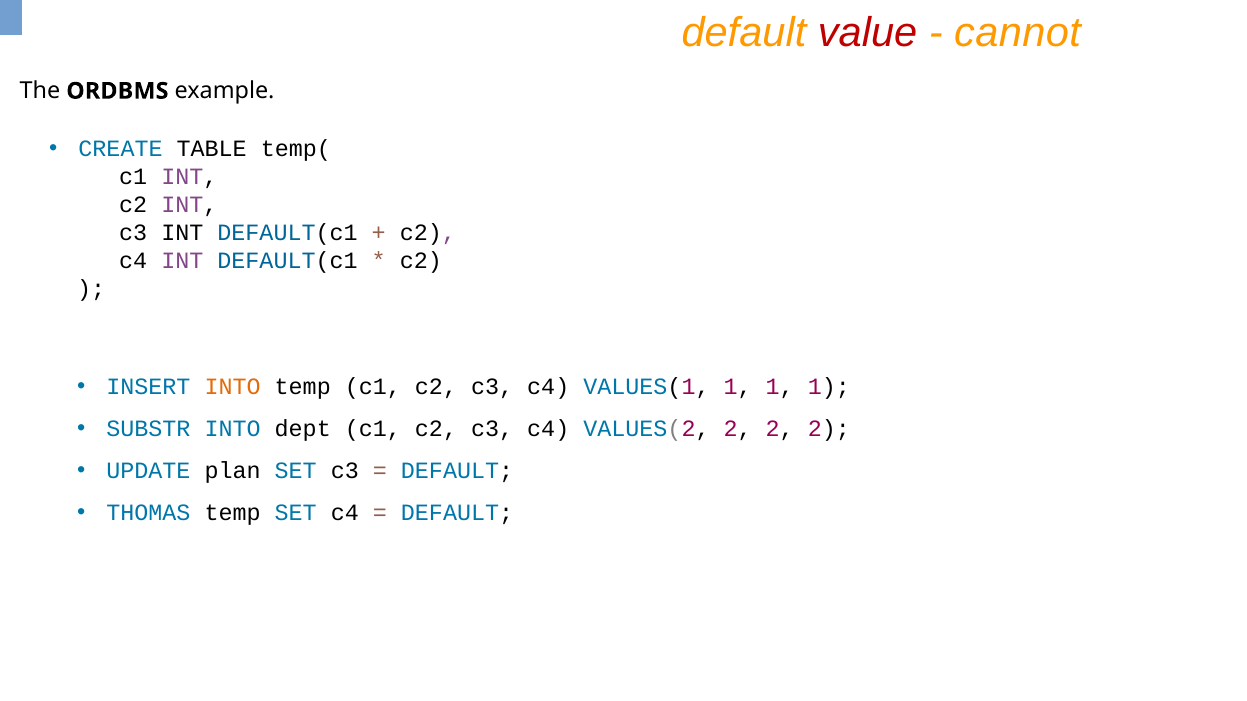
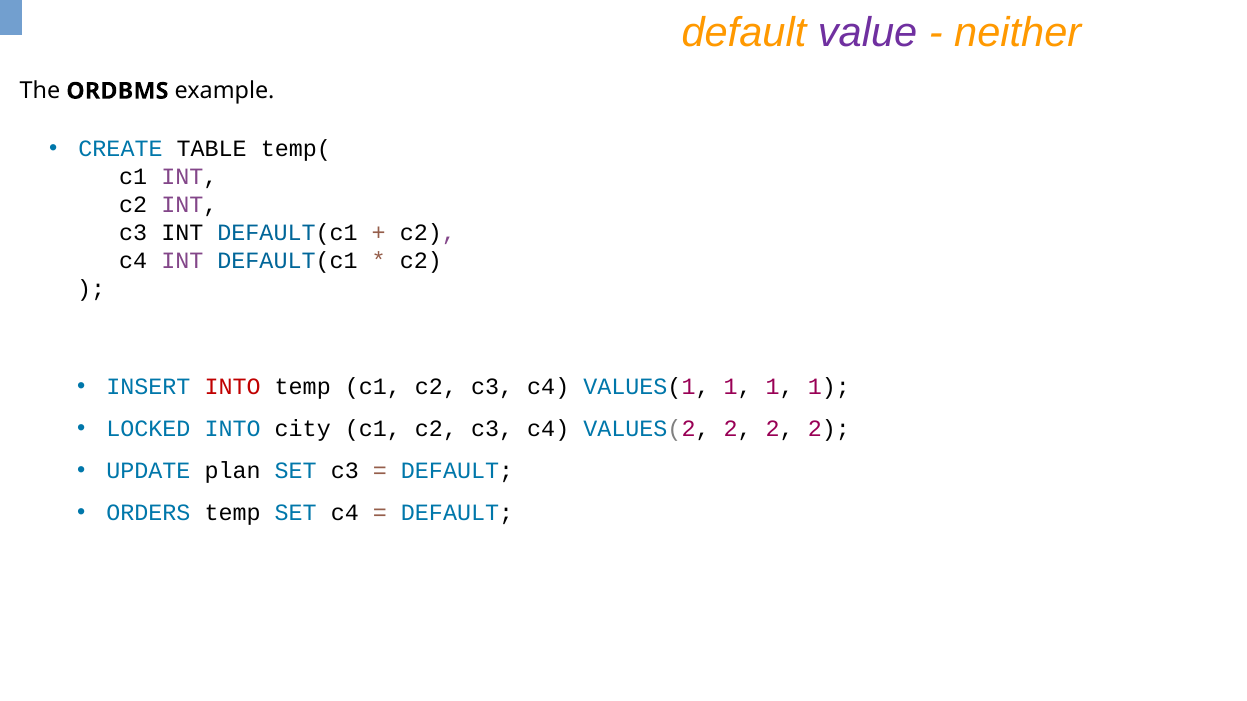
value colour: red -> purple (868, 32)
cannot: cannot -> neither (1018, 32)
INTO colour: orange -> red (233, 387)
SUBSTR: SUBSTR -> LOCKED (148, 429)
dept: dept -> city (303, 429)
THOMAS: THOMAS -> ORDERS (148, 514)
